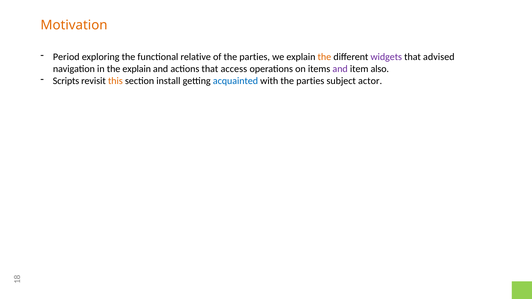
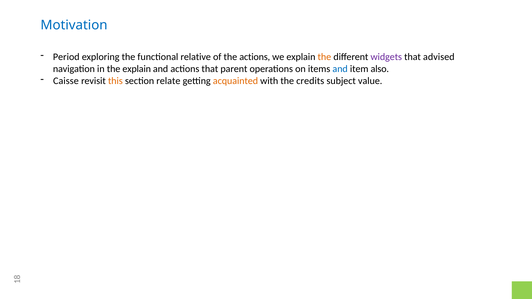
Motivation colour: orange -> blue (74, 25)
of the parties: parties -> actions (255, 57)
access: access -> parent (234, 69)
and colour: purple -> blue (340, 69)
Scripts: Scripts -> Caisse (66, 81)
install: install -> relate (168, 81)
acquainted colour: blue -> orange (235, 81)
with the parties: parties -> credits (310, 81)
actor: actor -> value (370, 81)
